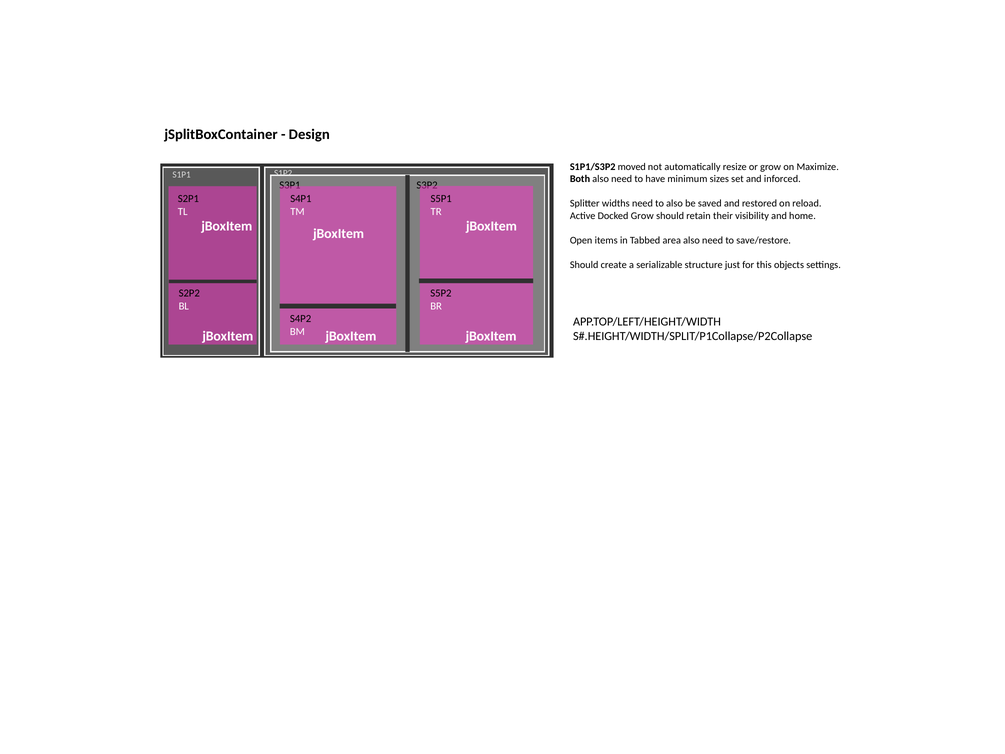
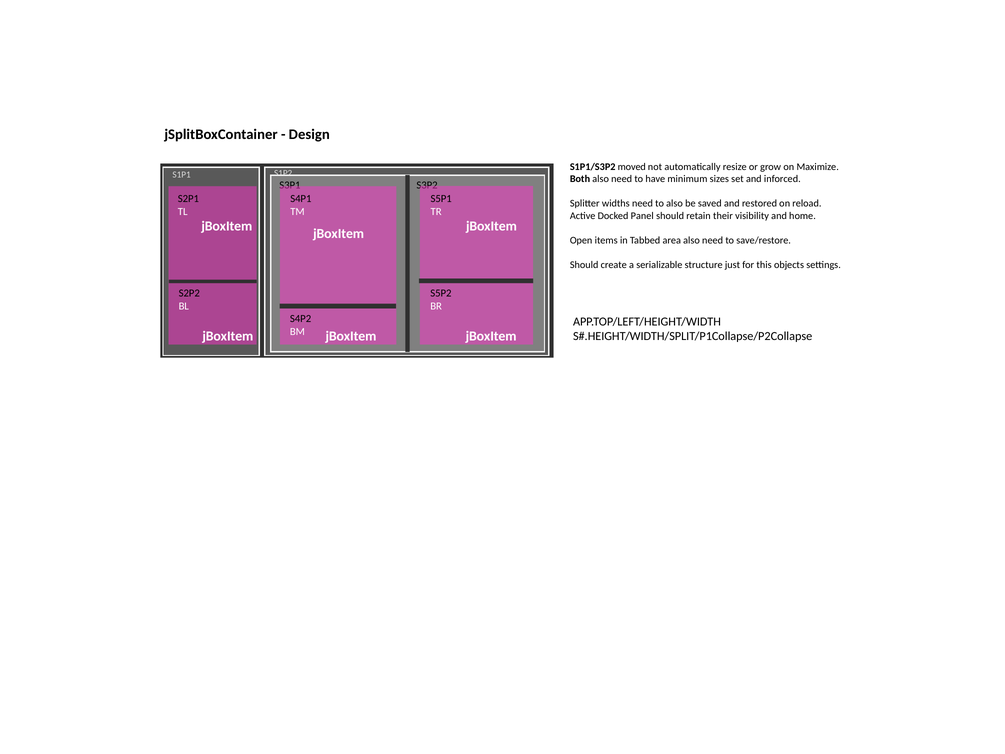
Docked Grow: Grow -> Panel (642, 216)
